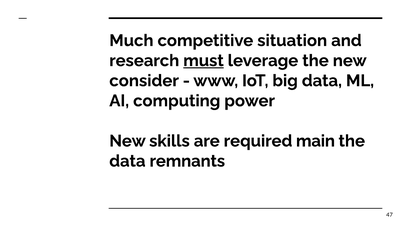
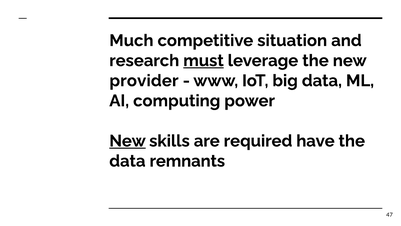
consider: consider -> provider (144, 81)
New underline: none -> present (128, 141)
main: main -> have (315, 141)
